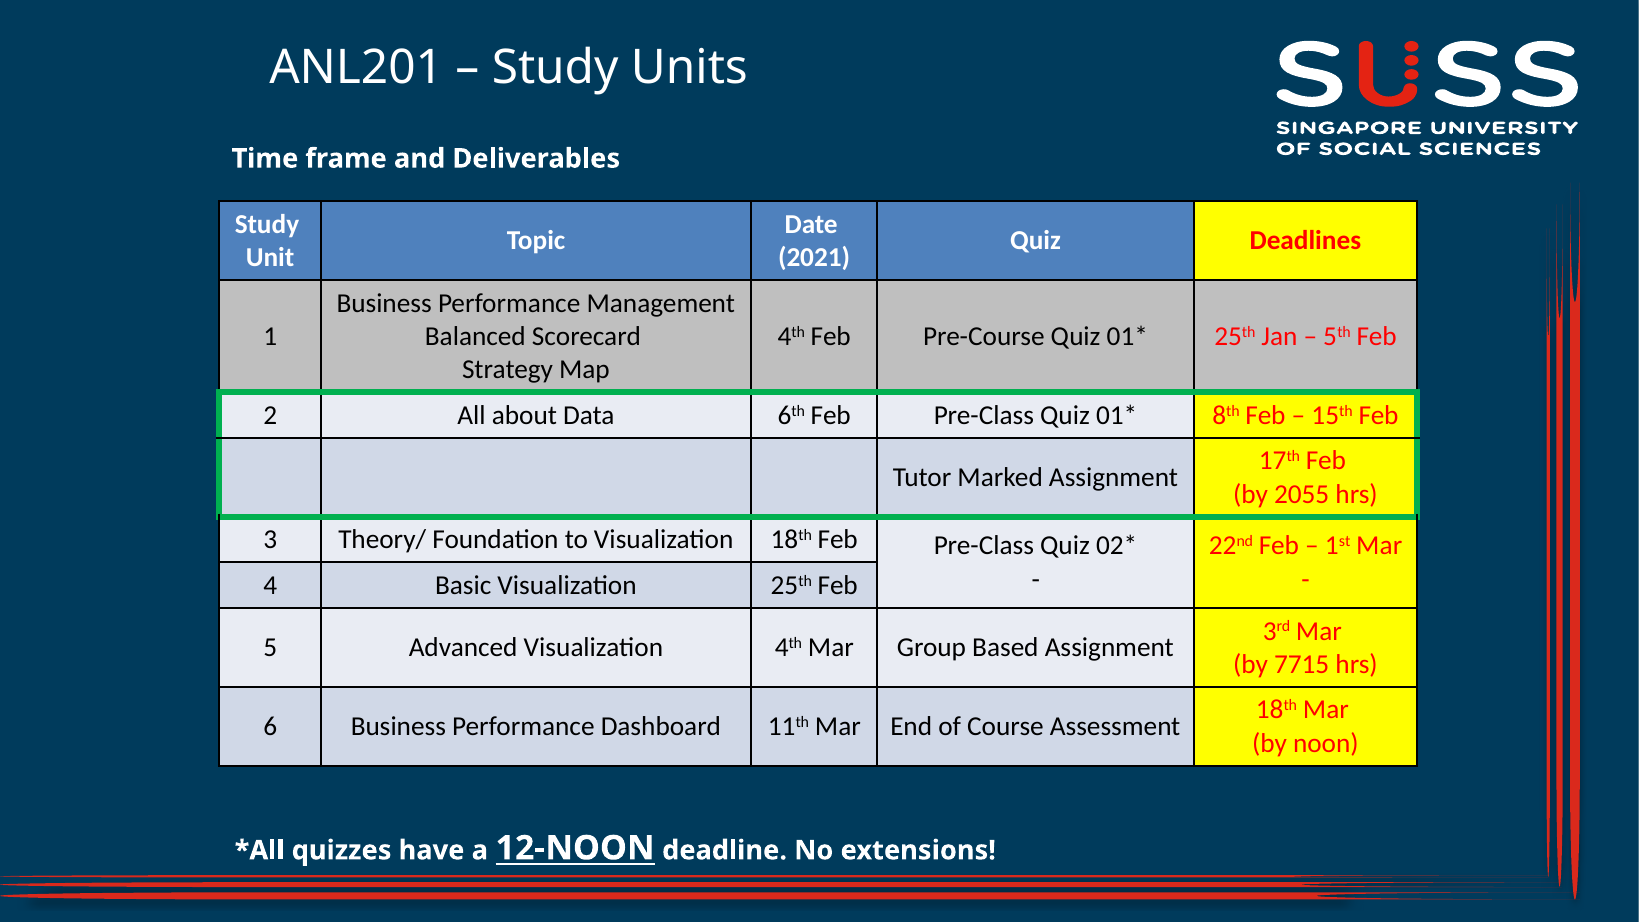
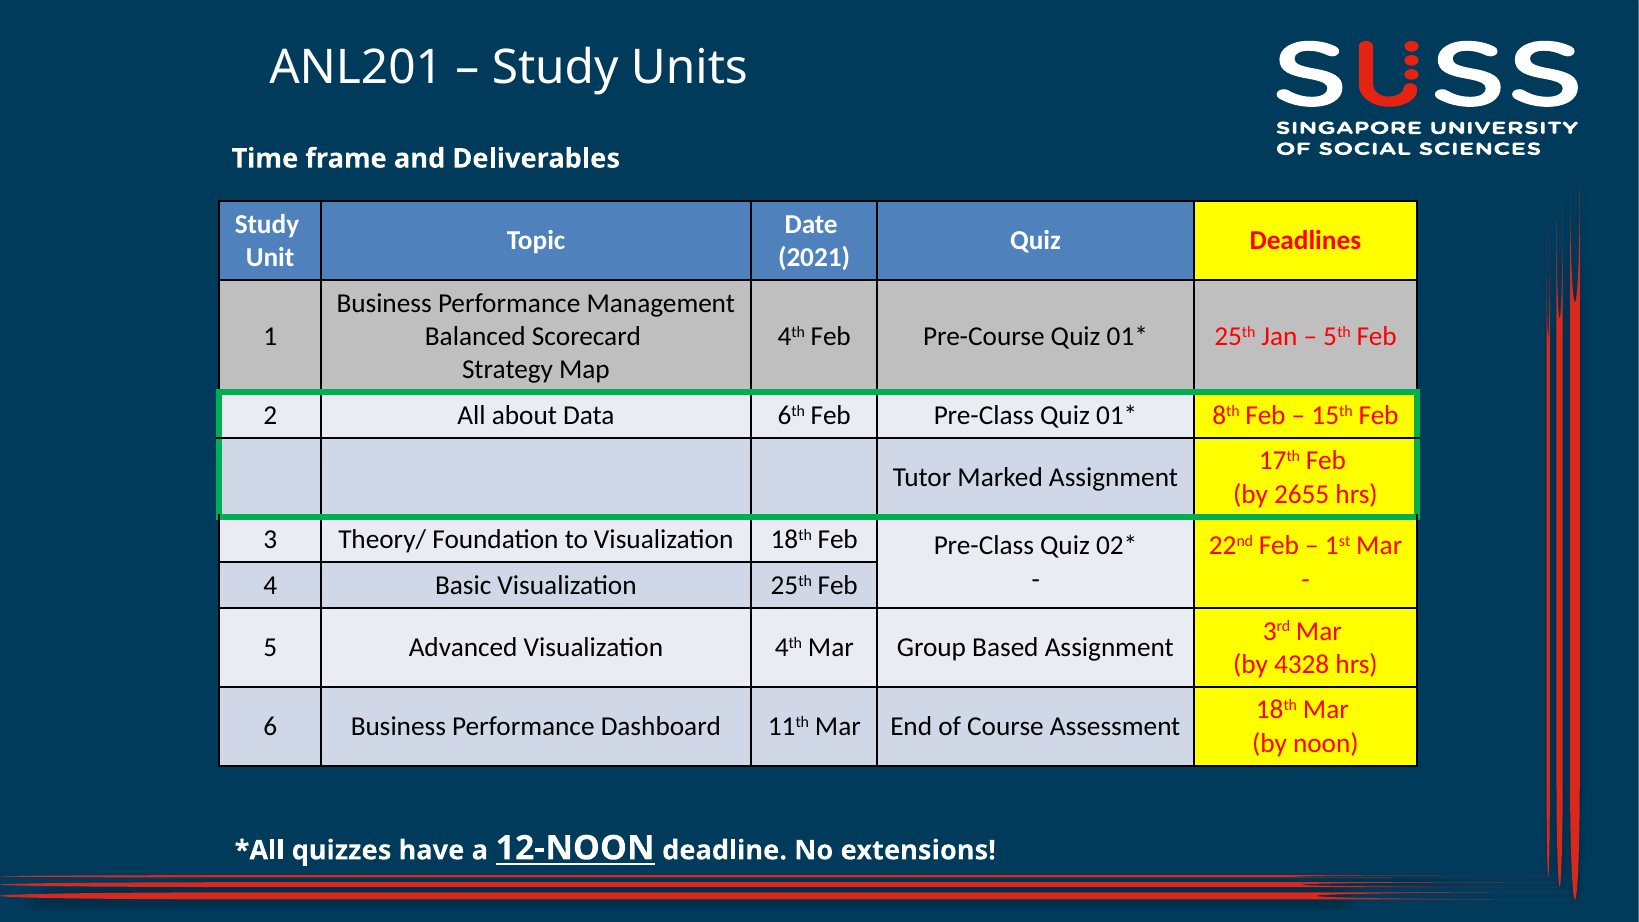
2055: 2055 -> 2655 (1302, 494)
7715: 7715 -> 4328 (1302, 664)
